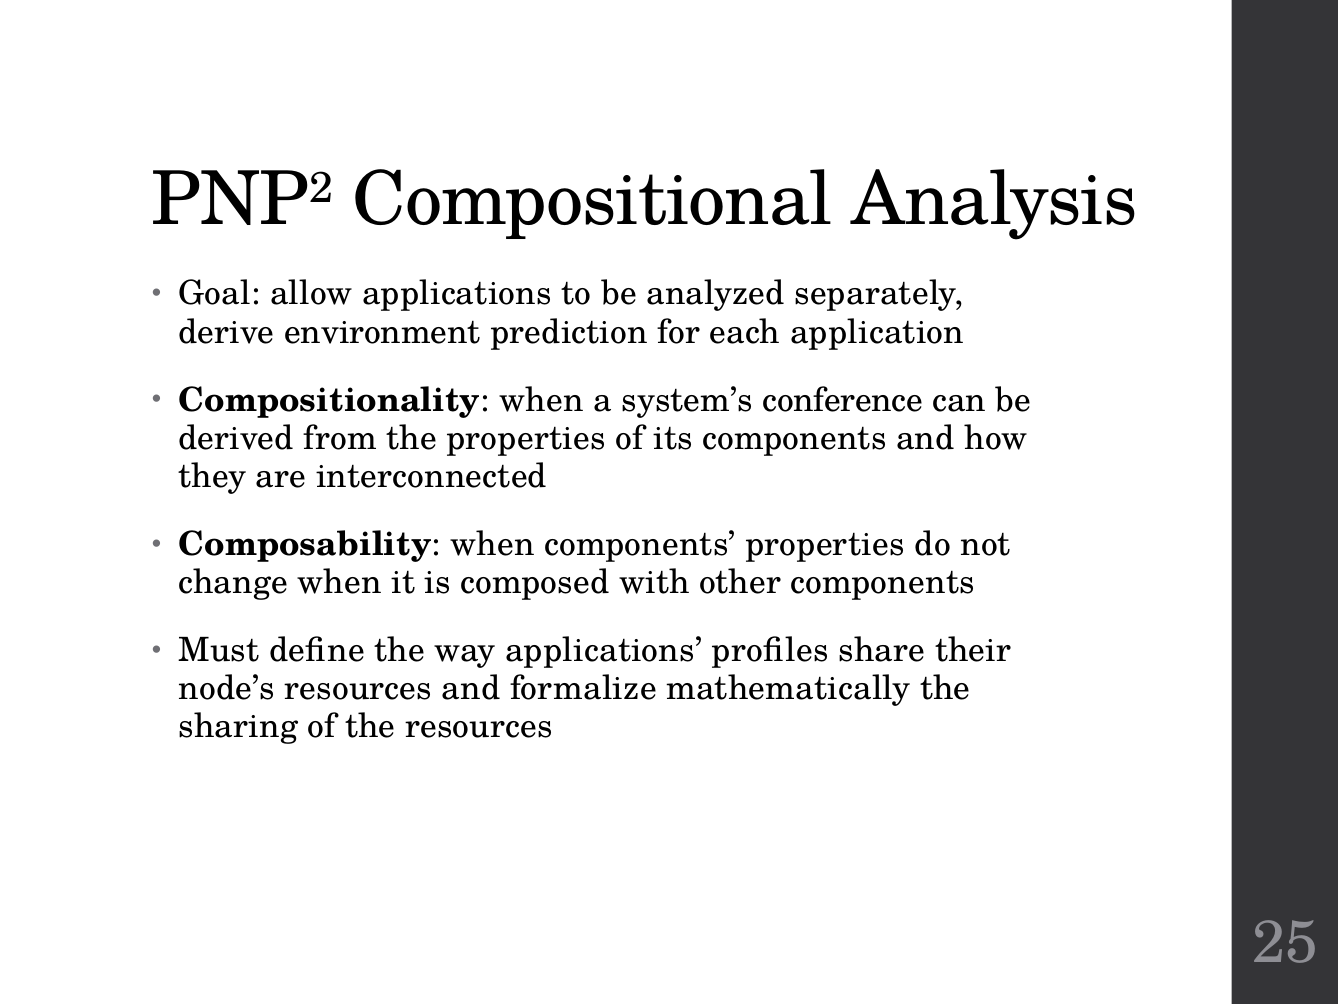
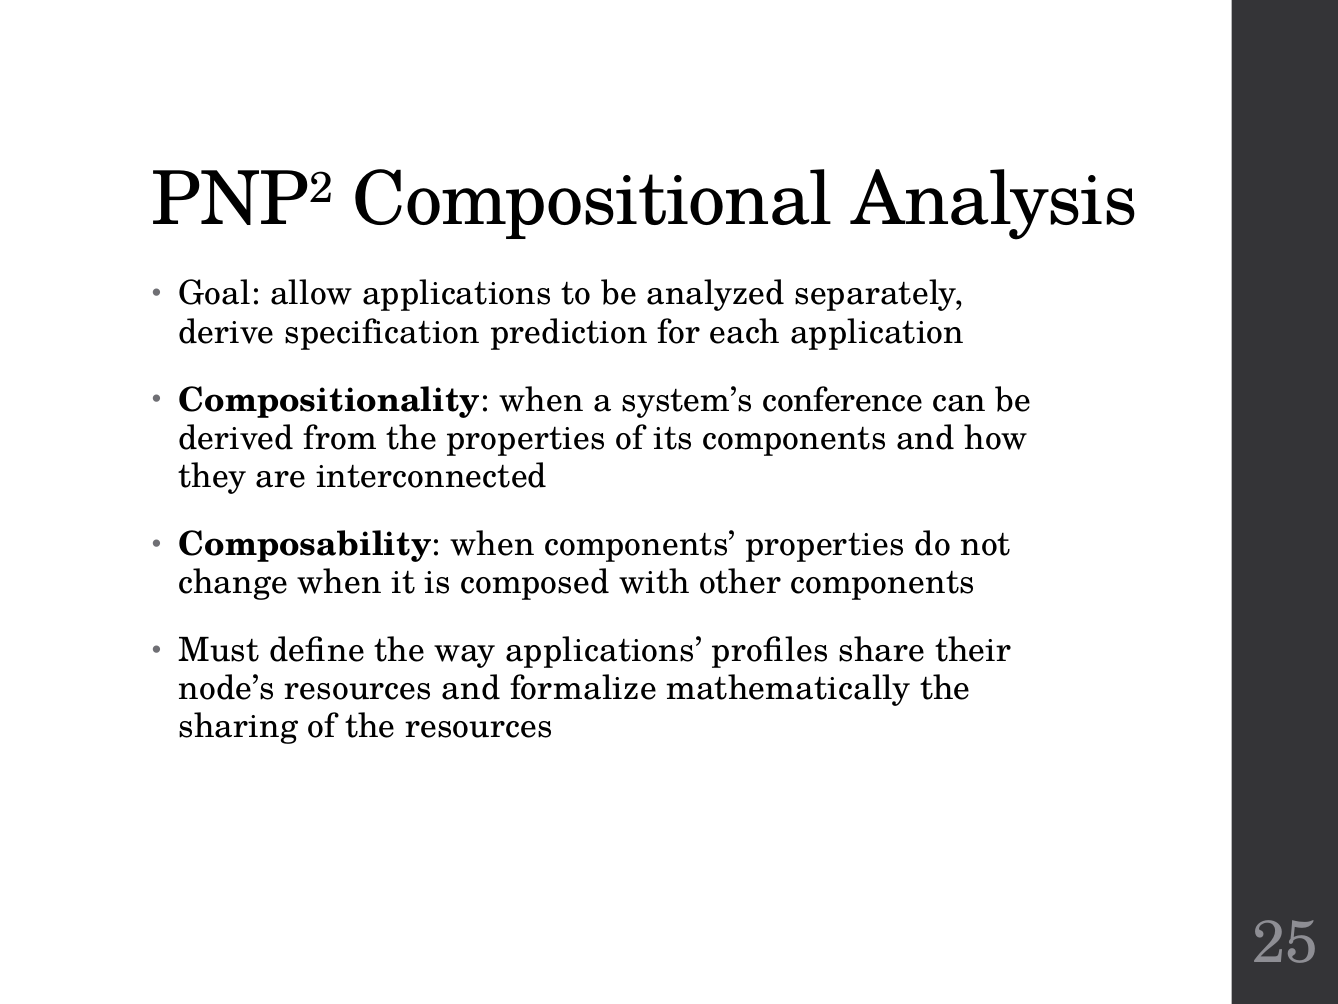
environment: environment -> specification (382, 332)
